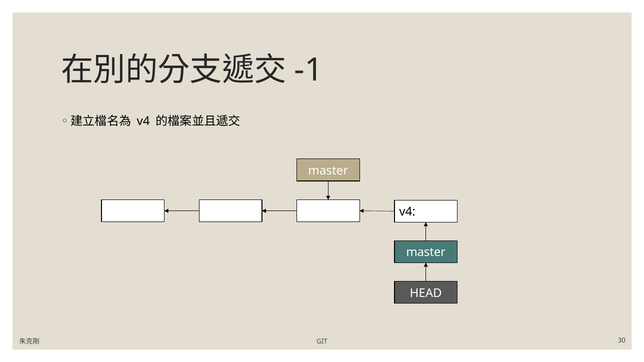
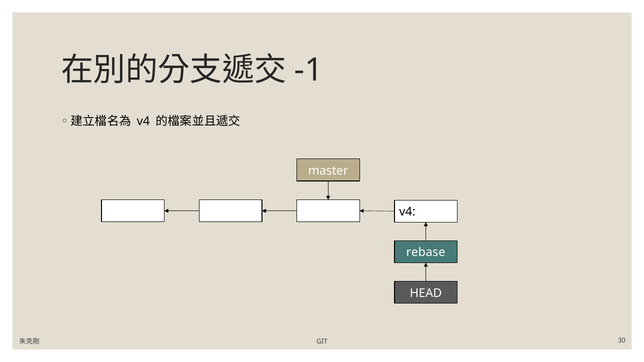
master: master -> rebase (426, 253)
